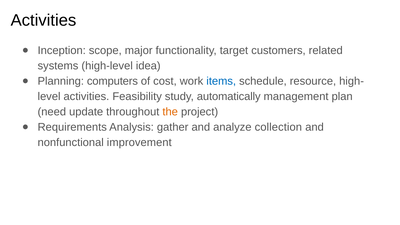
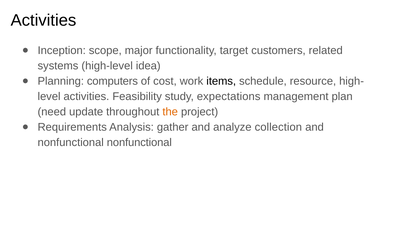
items colour: blue -> black (221, 81)
automatically: automatically -> expectations (229, 97)
nonfunctional improvement: improvement -> nonfunctional (139, 143)
